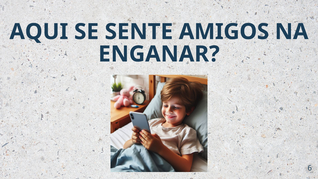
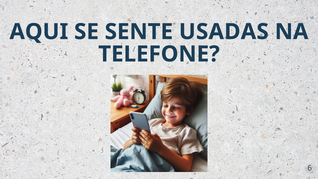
AMIGOS: AMIGOS -> USADAS (224, 32)
ENGANAR: ENGANAR -> TELEFONE (159, 54)
